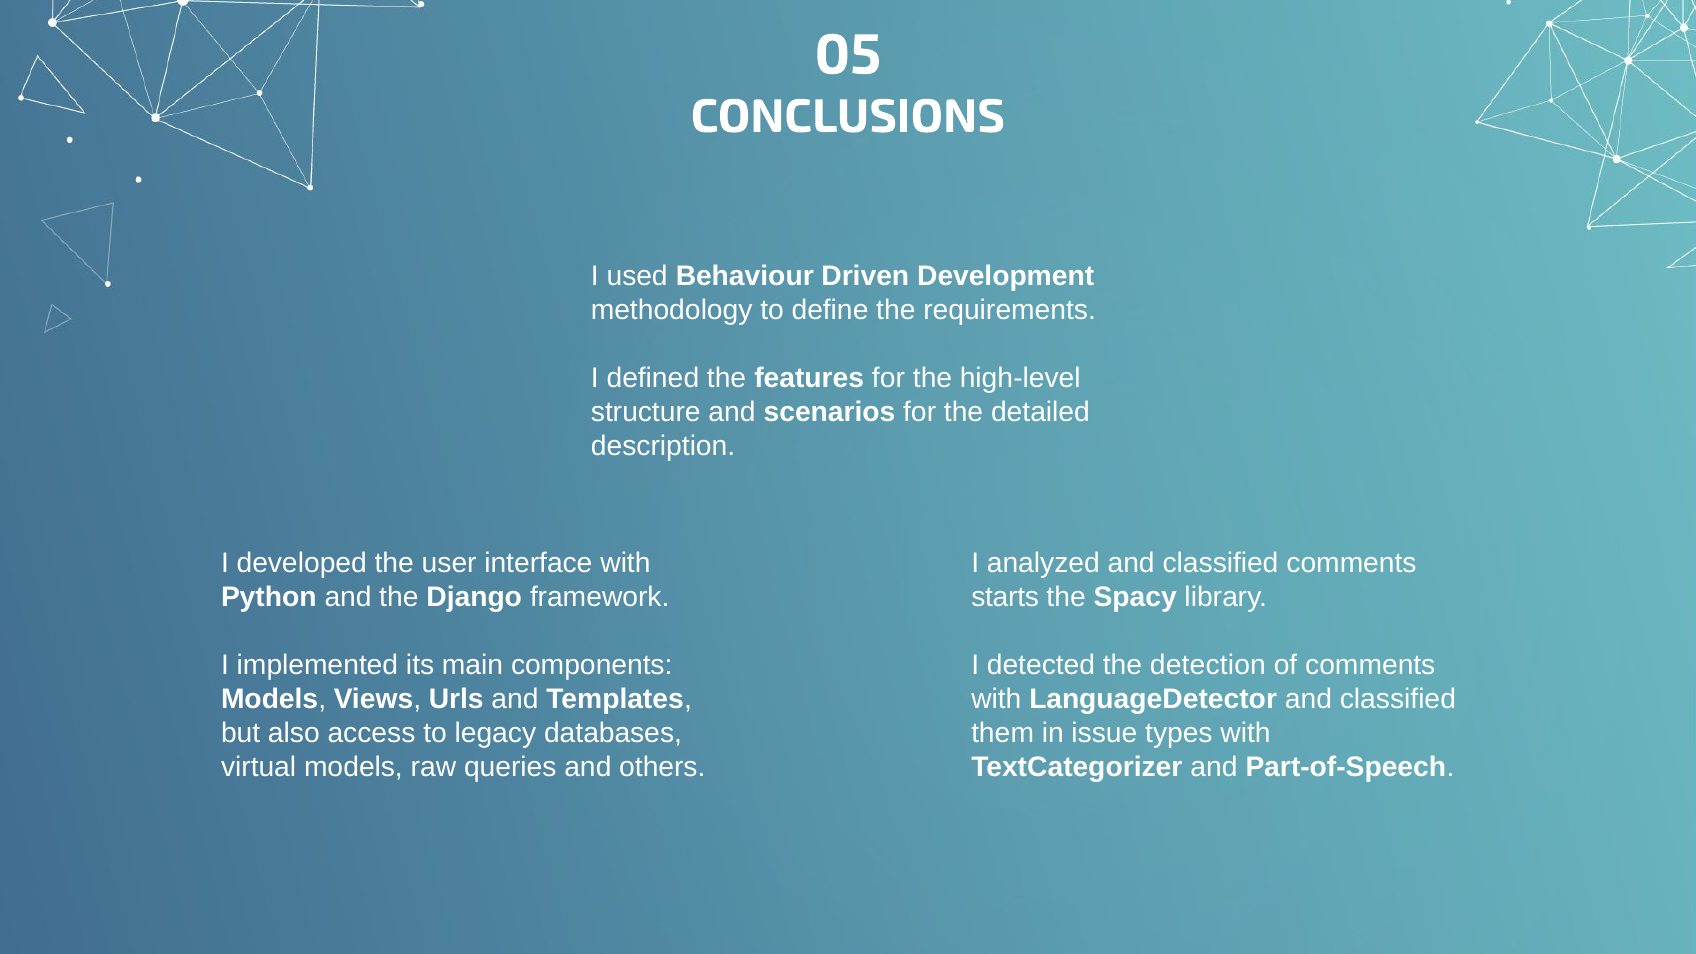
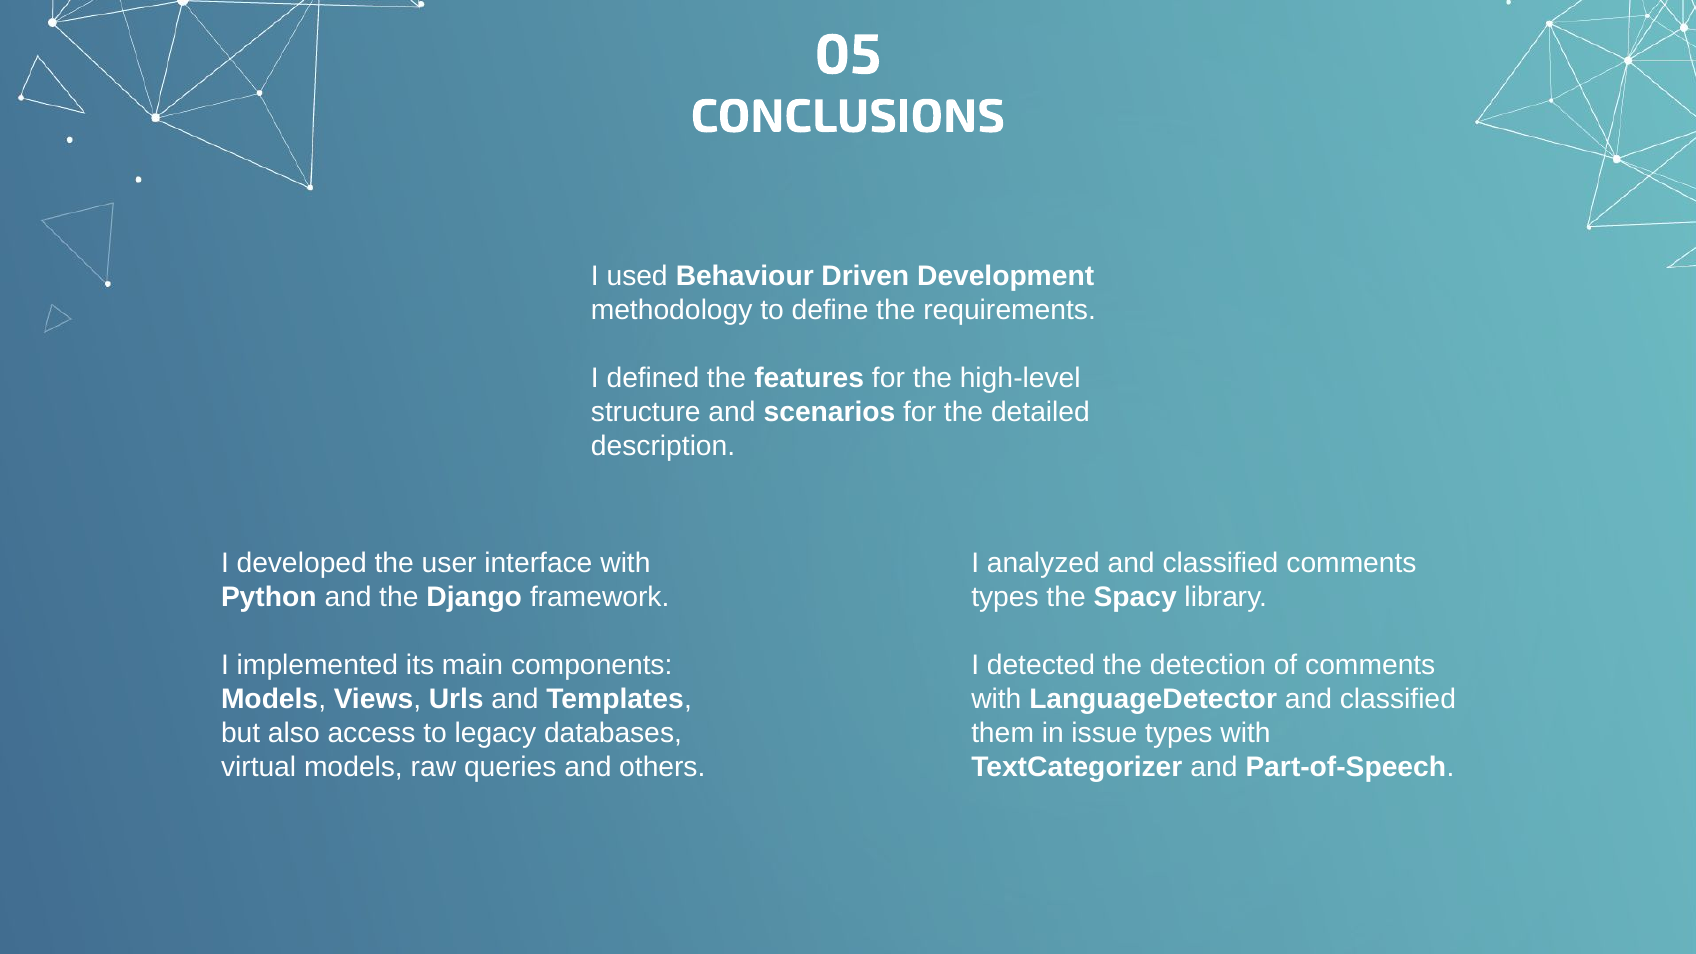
starts: starts -> types (1005, 597)
